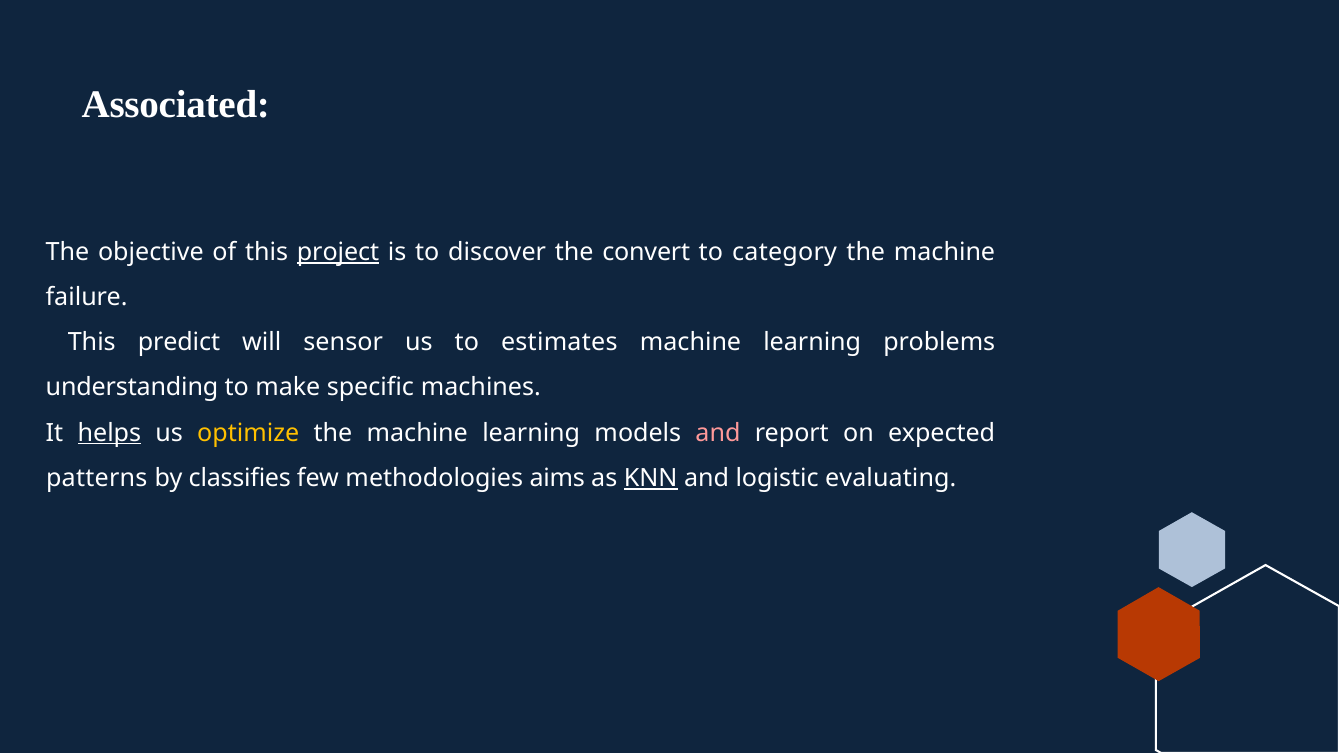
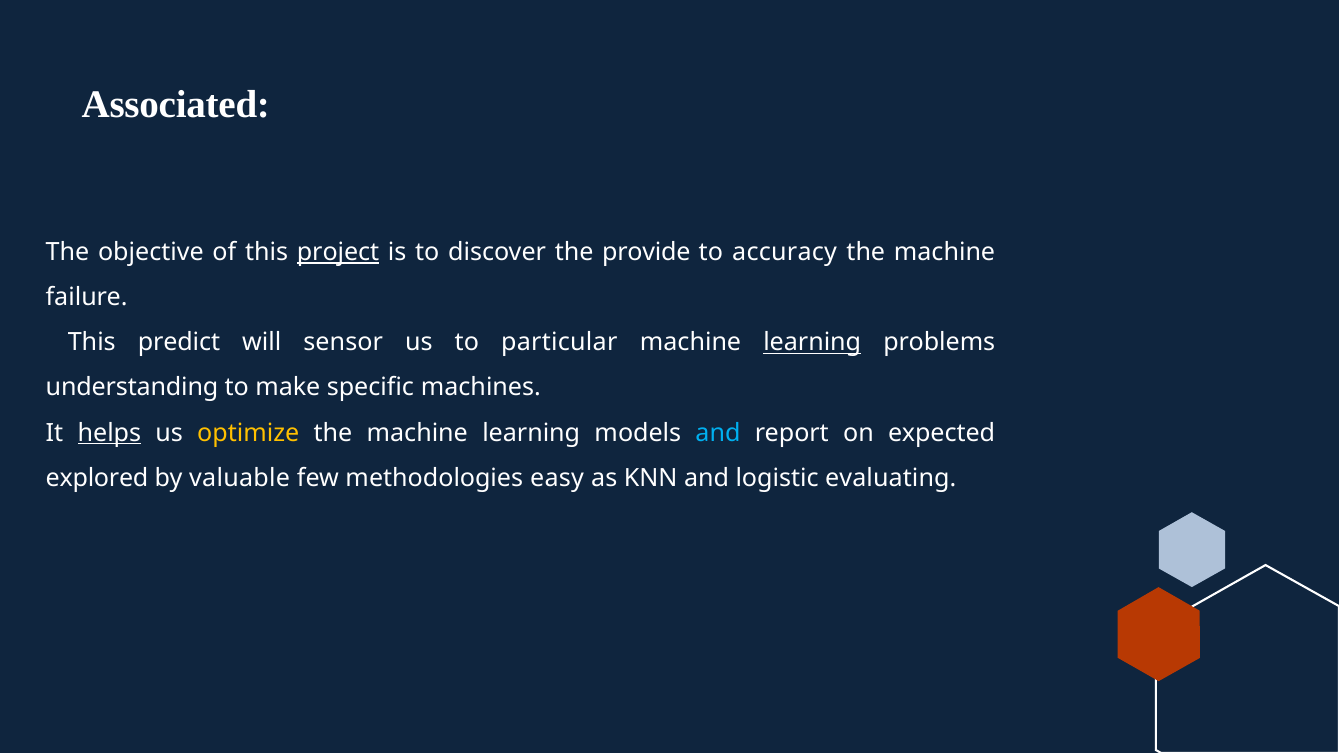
convert: convert -> provide (646, 252)
category: category -> accuracy (785, 252)
estimates: estimates -> particular (559, 343)
learning underline: none -> present (812, 343)
and colour: pink -> light blue (718, 433)
patterns: patterns -> explored (97, 478)
classifies: classifies -> valuable (240, 478)
aims: aims -> easy (557, 478)
KNN underline: present -> none (651, 478)
